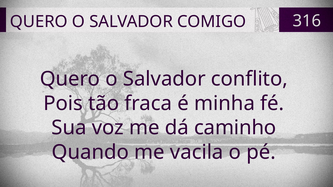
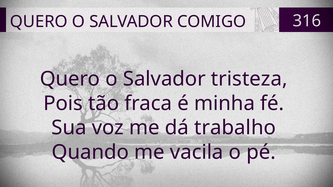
conflito: conflito -> tristeza (249, 79)
caminho: caminho -> trabalho (235, 128)
